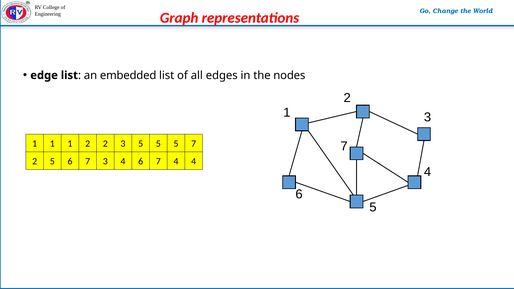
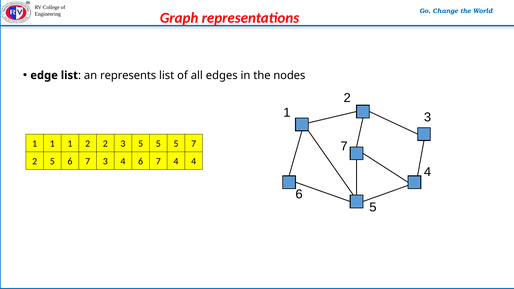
embedded: embedded -> represents (128, 75)
